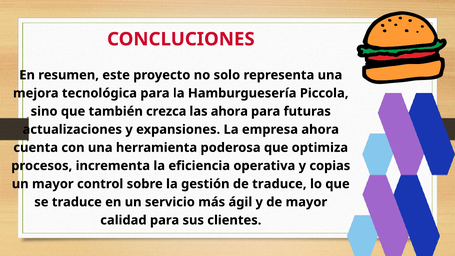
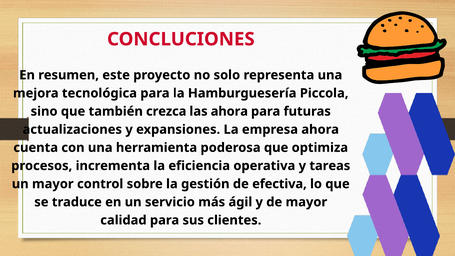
copias: copias -> tareas (330, 166)
de traduce: traduce -> efectiva (279, 184)
